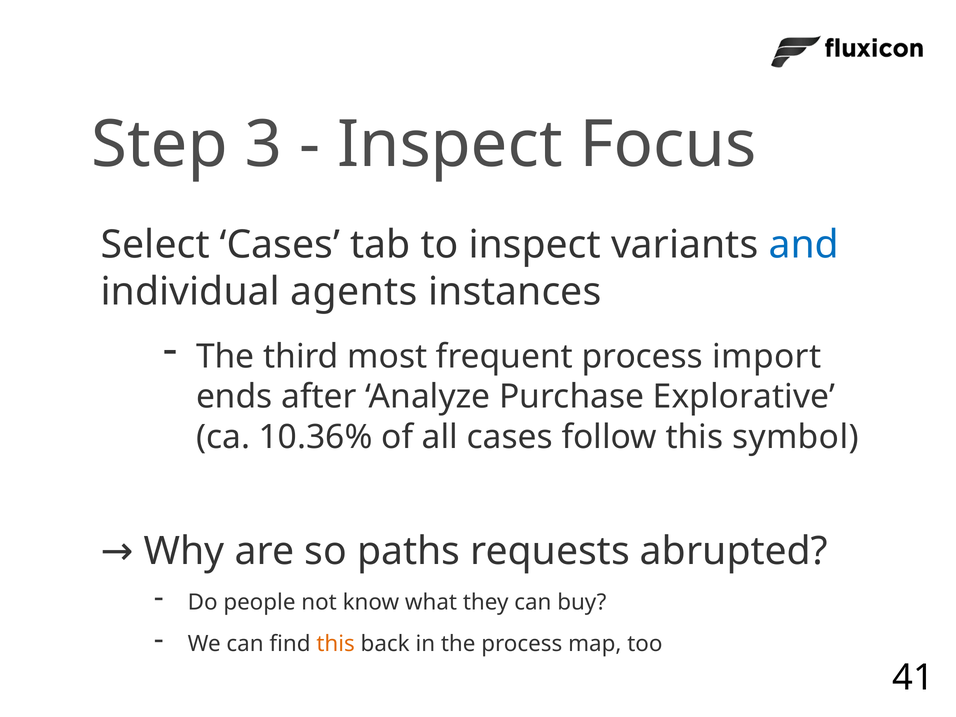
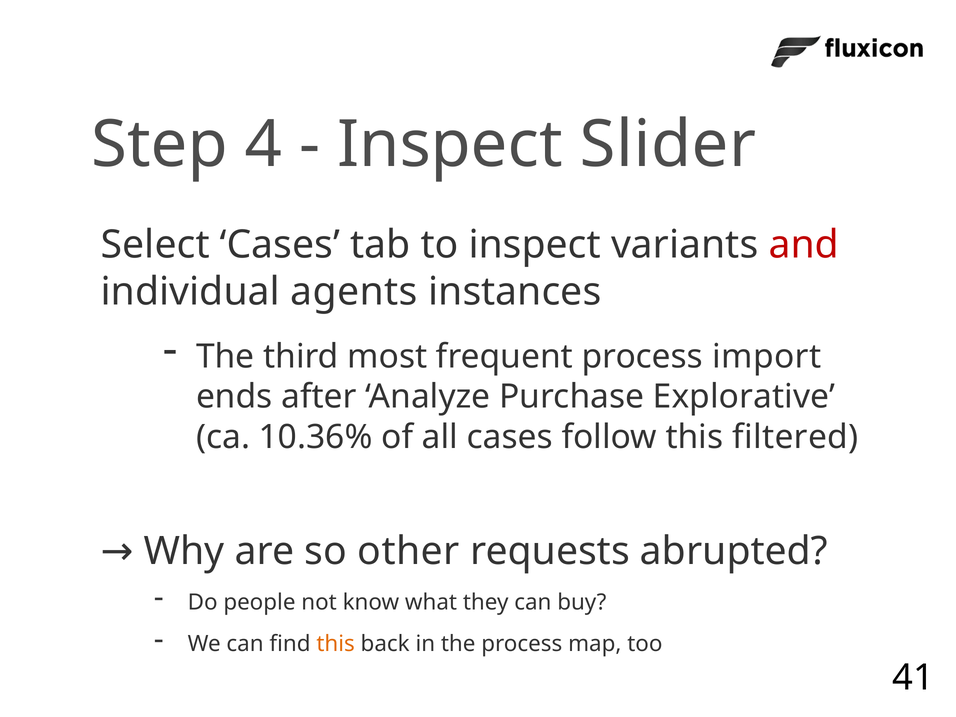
3: 3 -> 4 (264, 145)
Focus: Focus -> Slider (668, 145)
and colour: blue -> red (804, 245)
symbol: symbol -> filtered (795, 437)
paths: paths -> other (408, 551)
